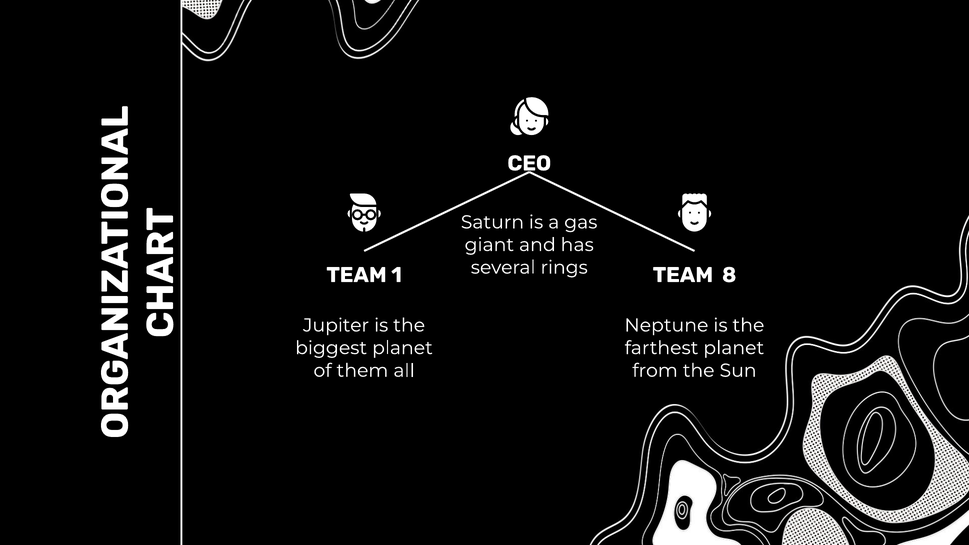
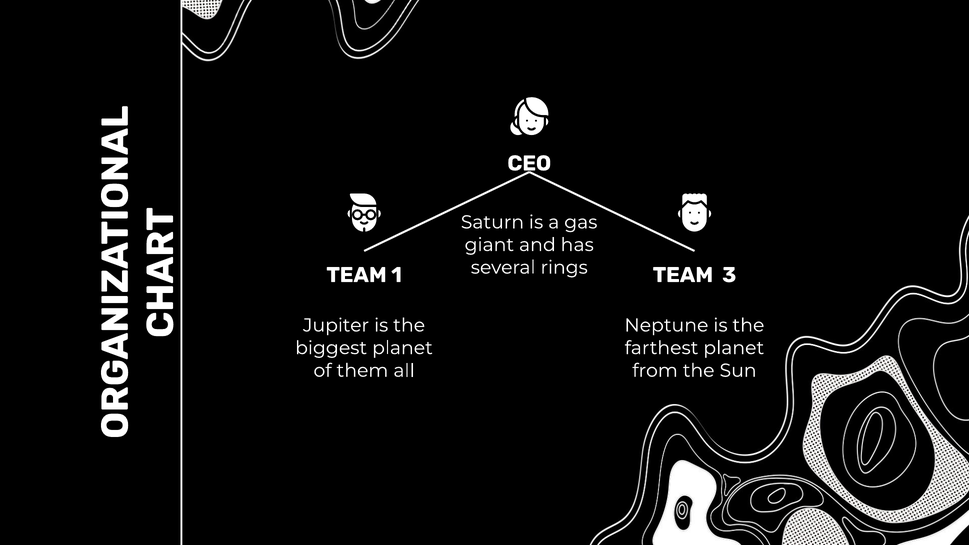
8: 8 -> 3 (729, 275)
